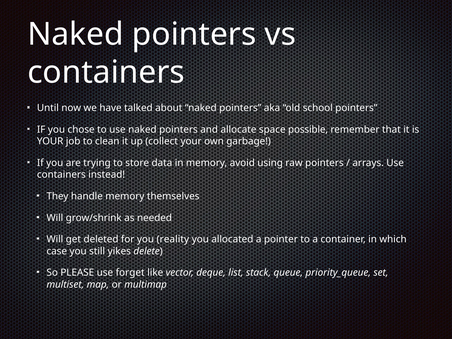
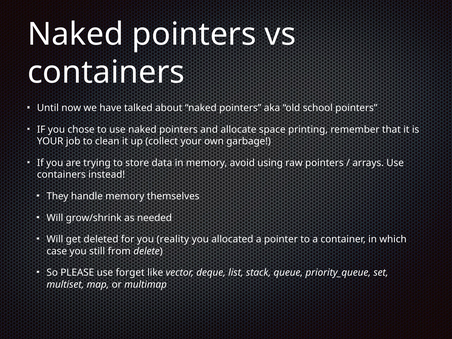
possible: possible -> printing (308, 130)
yikes: yikes -> from (119, 251)
